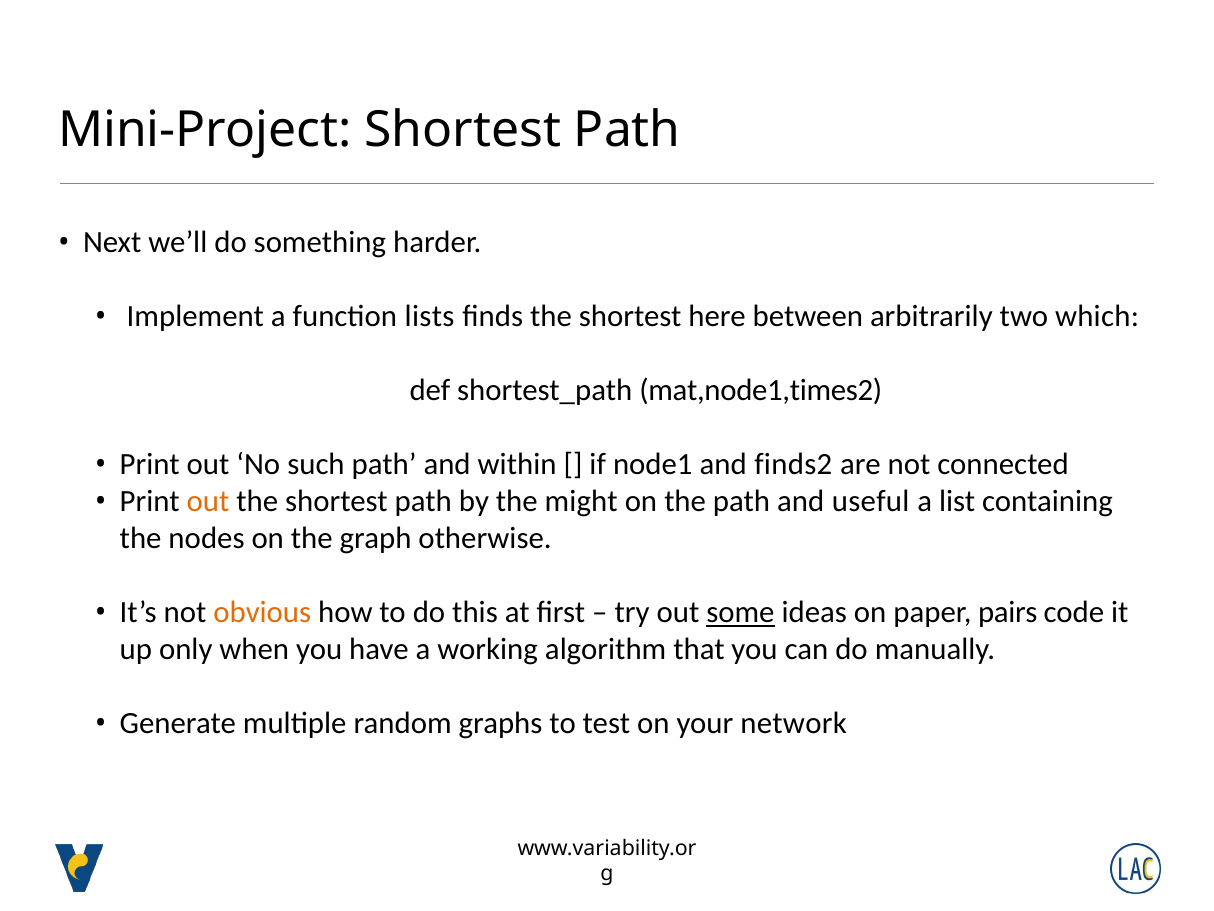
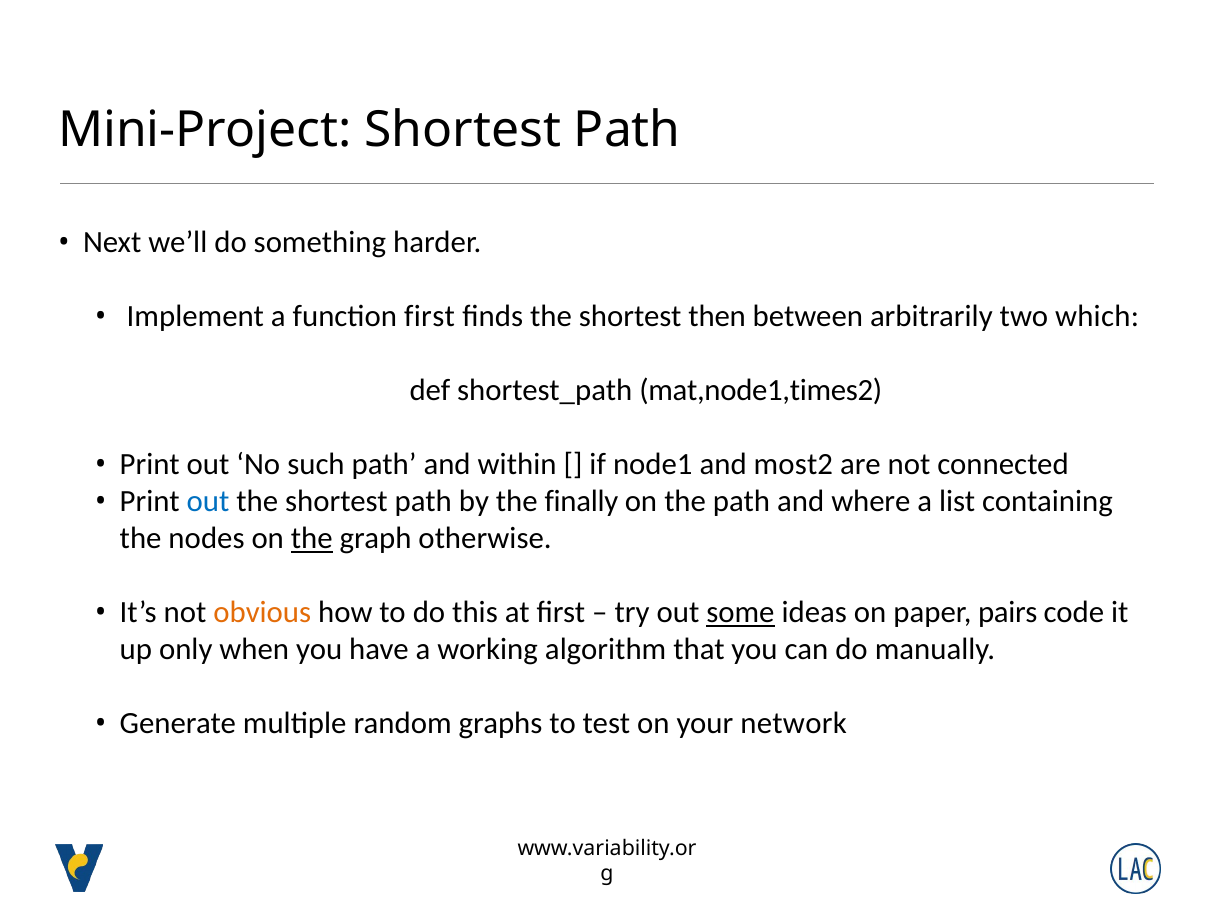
function lists: lists -> first (430, 316)
here: here -> then (717, 316)
finds2: finds2 -> most2 (793, 464)
out colour: orange -> blue (208, 501)
might: might -> finally (581, 501)
useful: useful -> where (871, 501)
the underline: none -> present (312, 538)
